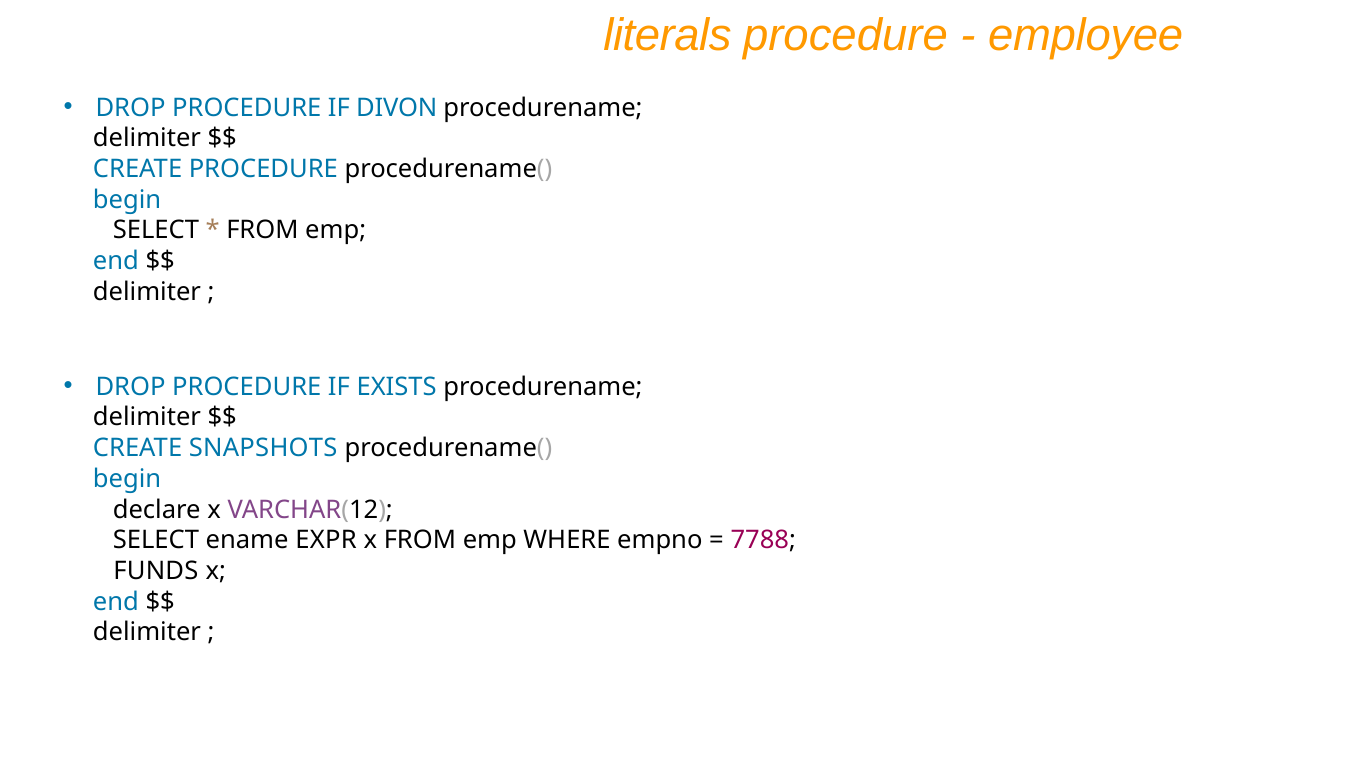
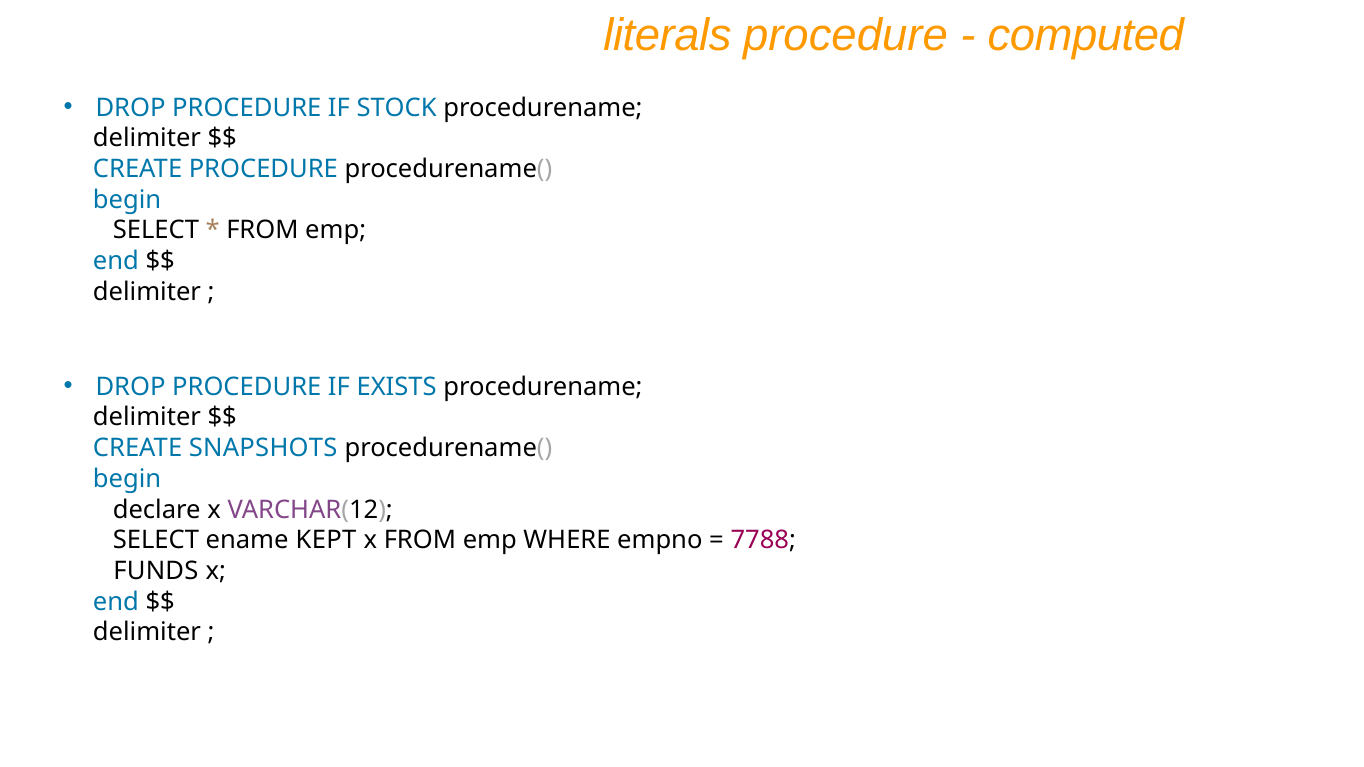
employee: employee -> computed (1086, 35)
DIVON: DIVON -> STOCK (397, 108)
EXPR: EXPR -> KEPT (326, 540)
